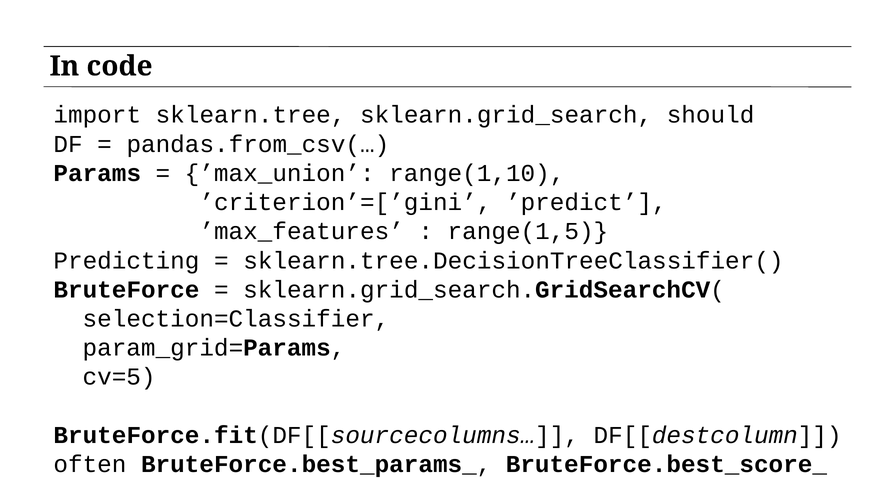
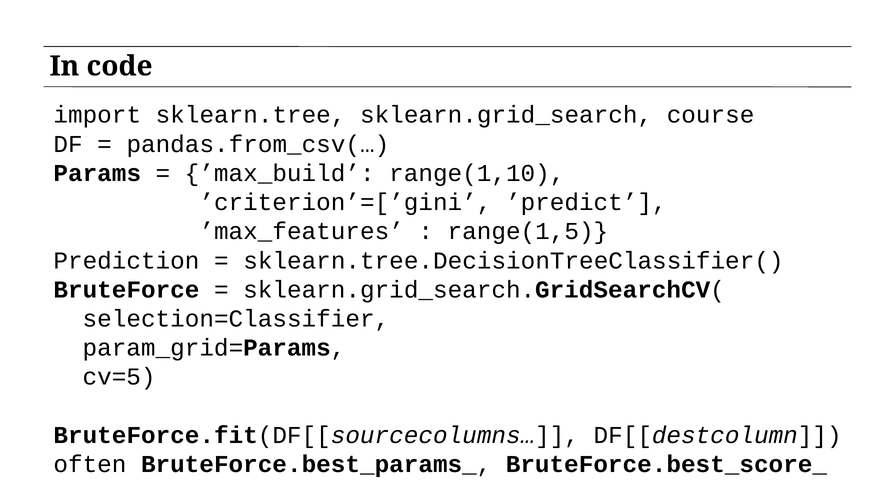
should: should -> course (711, 115)
’max_union: ’max_union -> ’max_build (280, 173)
Predicting: Predicting -> Prediction (126, 261)
